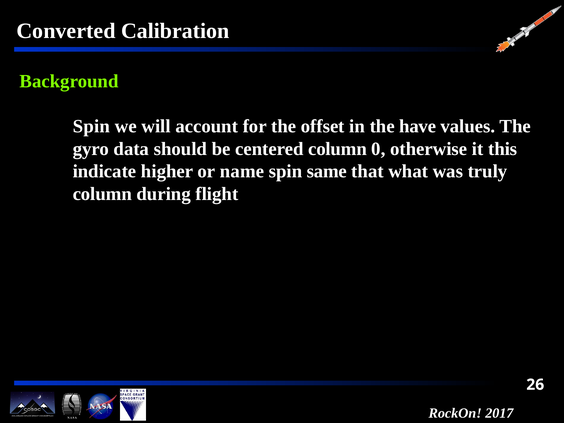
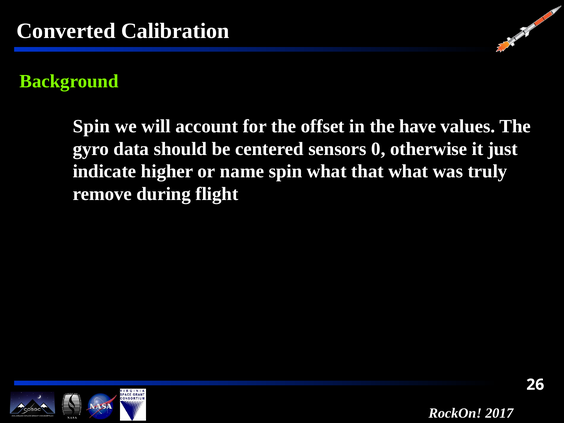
centered column: column -> sensors (337, 149)
this: this -> just (503, 149)
spin same: same -> what (327, 171)
column: column -> remove (102, 194)
